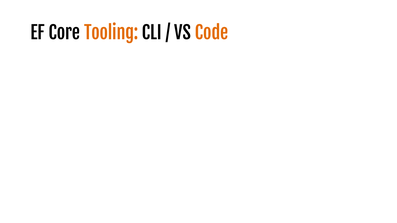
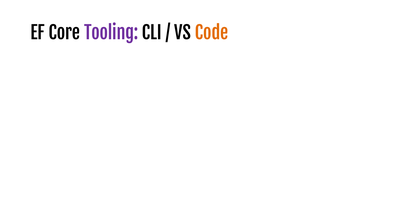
Tooling colour: orange -> purple (111, 33)
